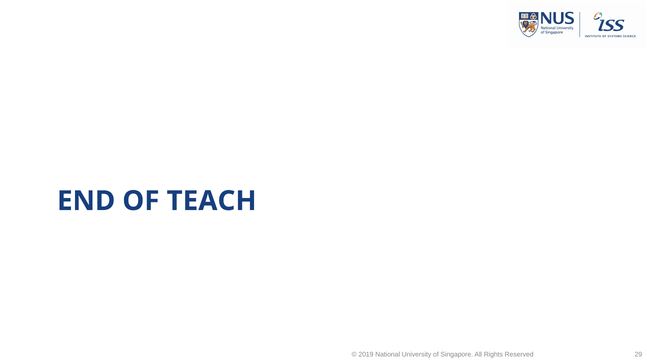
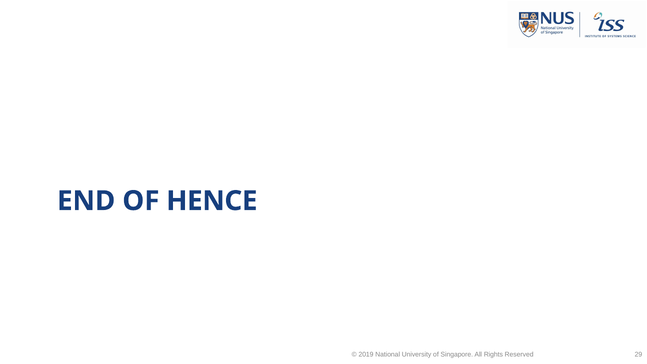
TEACH: TEACH -> HENCE (212, 201)
